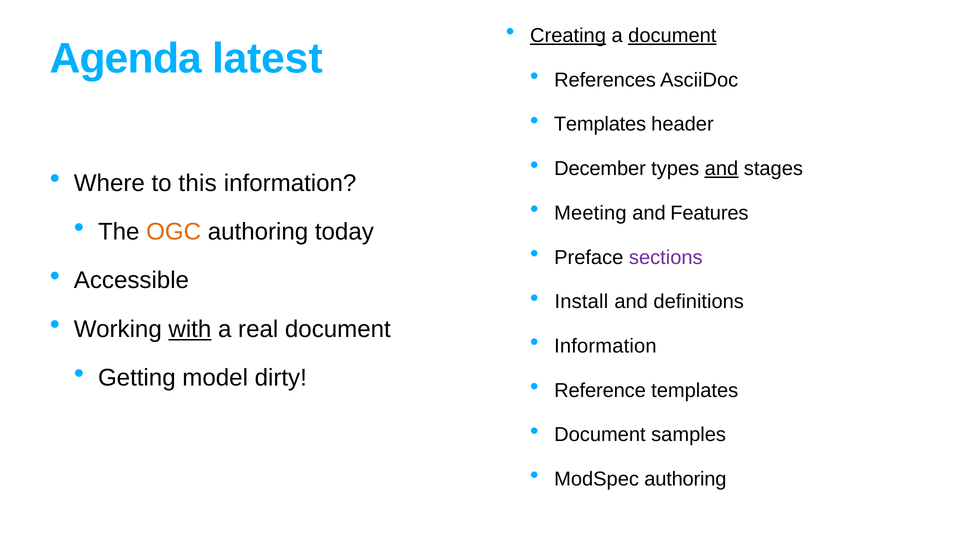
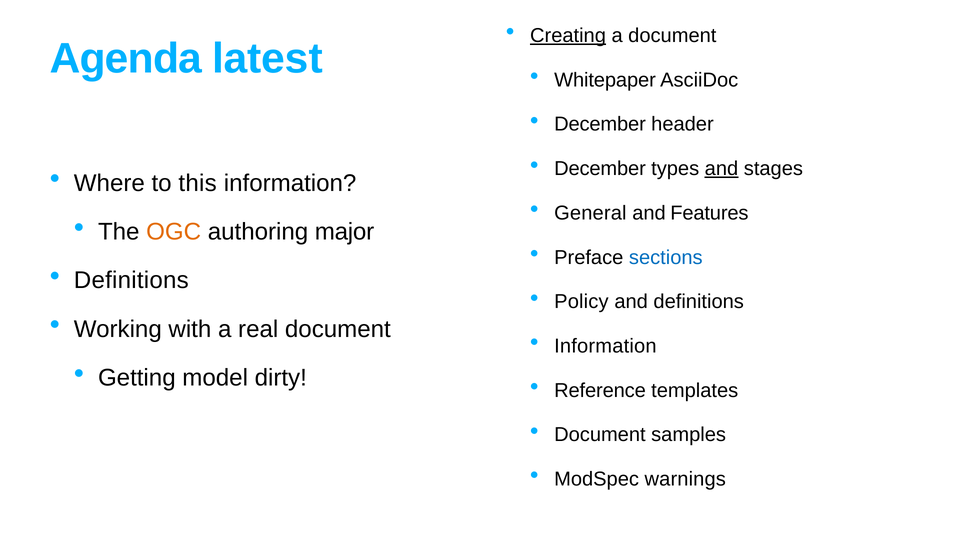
document underline: present -> none (672, 36)
References: References -> Whitepaper (605, 80)
Templates: Templates -> December (600, 124)
Meeting: Meeting -> General (590, 213)
today: today -> major (345, 232)
sections colour: purple -> blue (666, 257)
Accessible: Accessible -> Definitions (131, 280)
Install: Install -> Policy (581, 302)
with underline: present -> none (190, 329)
ModSpec authoring: authoring -> warnings (685, 479)
